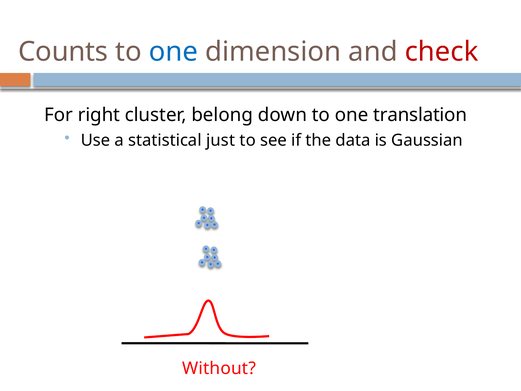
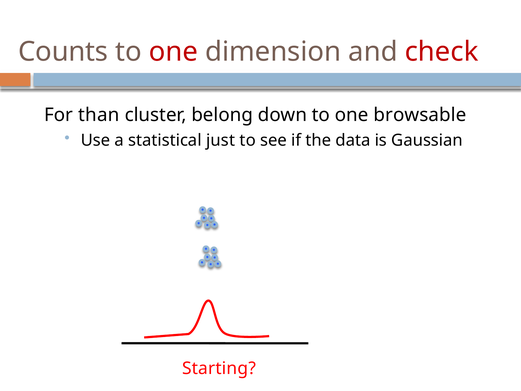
one colour: blue -> red (173, 52)
right: right -> than (99, 115)
translation: translation -> browsable (420, 115)
Without: Without -> Starting (219, 368)
